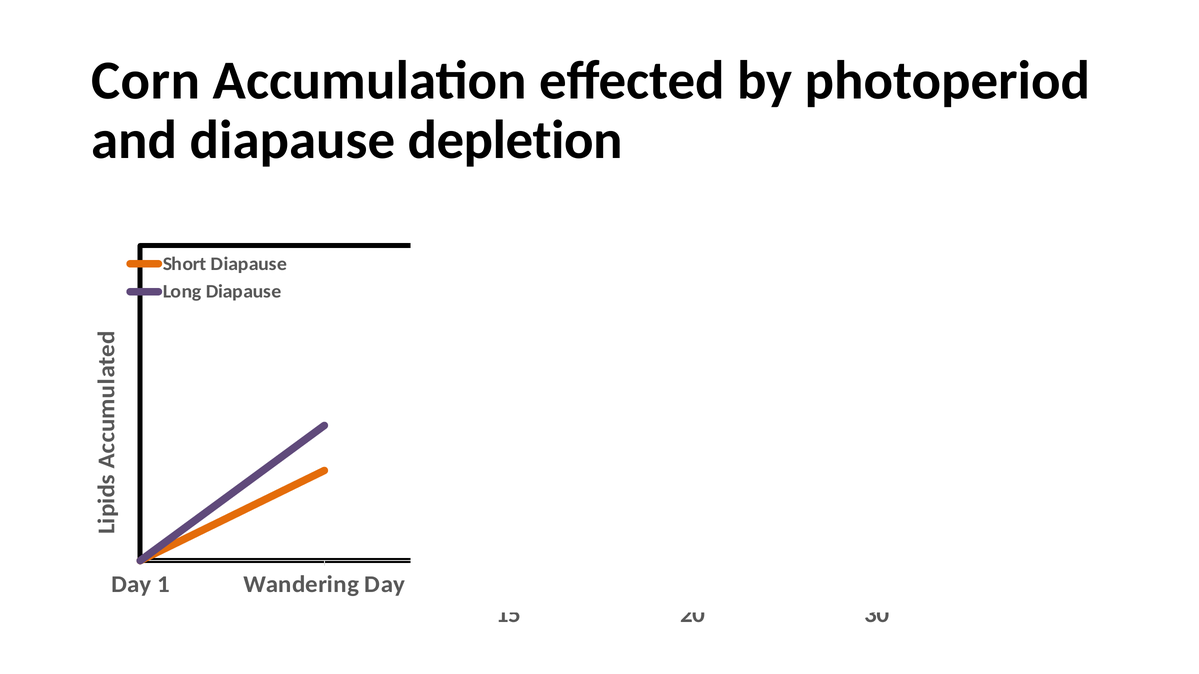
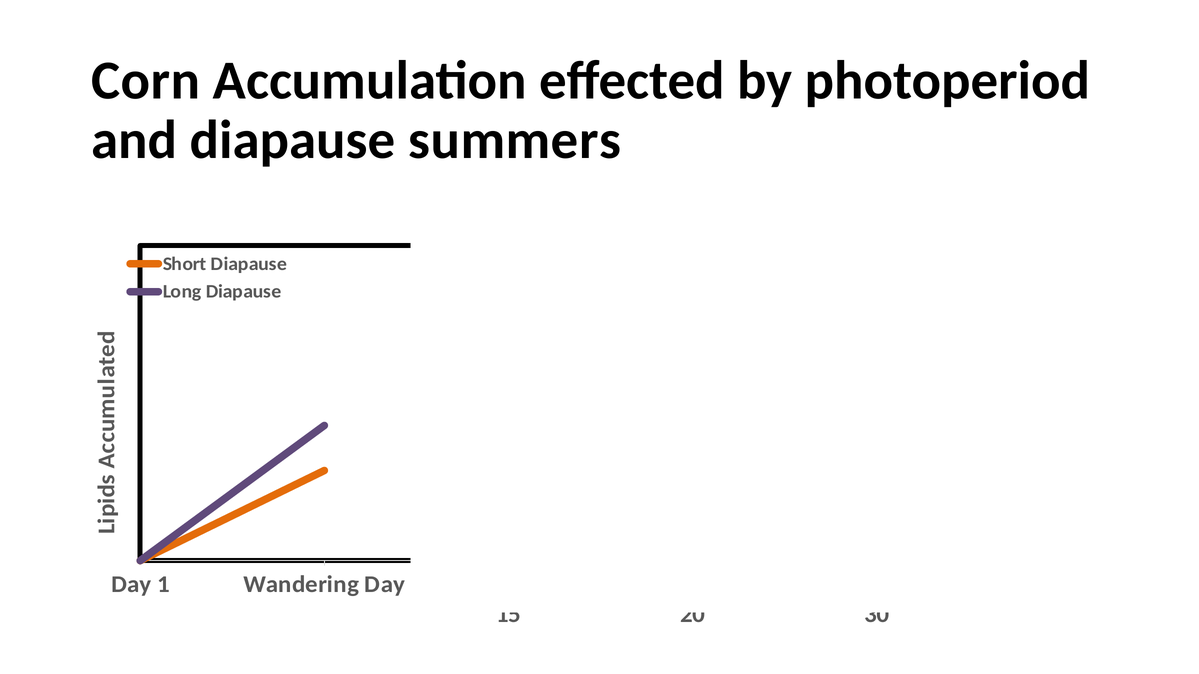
depletion: depletion -> summers (515, 140)
